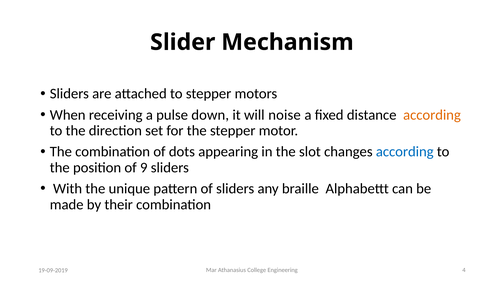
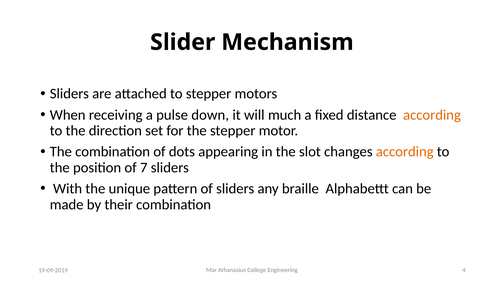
noise: noise -> much (285, 115)
according colour: blue -> orange (405, 152)
9: 9 -> 7 (144, 168)
